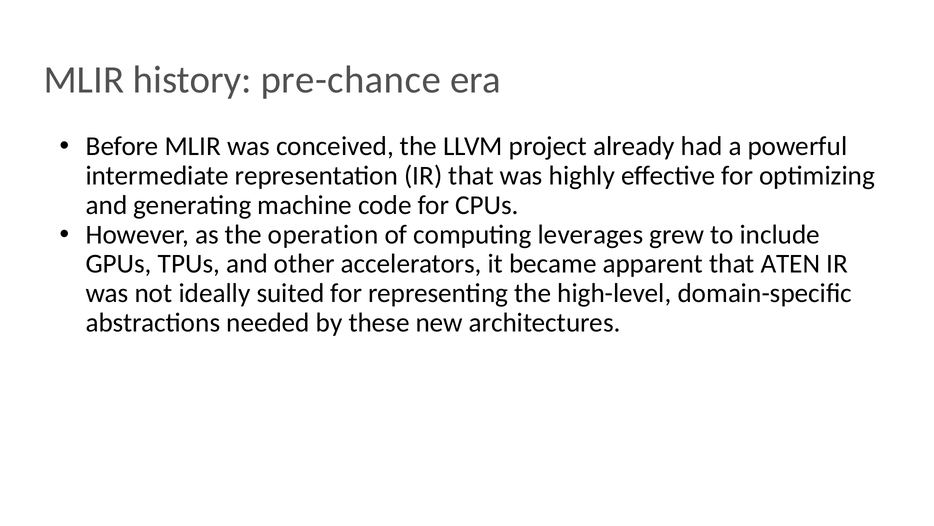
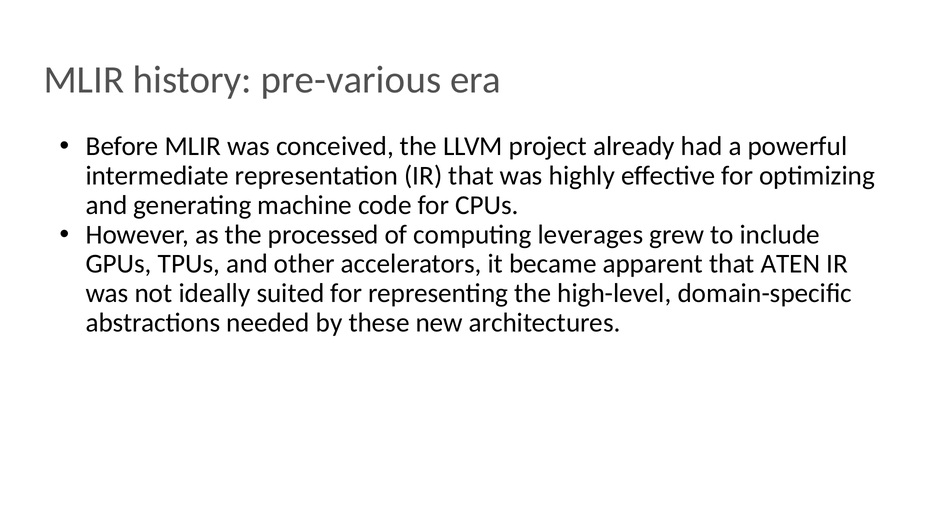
pre-chance: pre-chance -> pre-various (351, 80)
operation: operation -> processed (323, 234)
